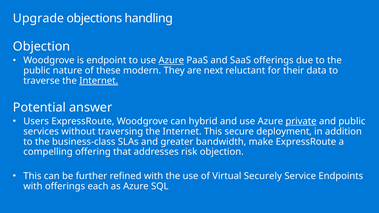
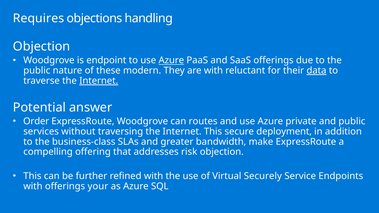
Upgrade: Upgrade -> Requires (39, 18)
are next: next -> with (213, 71)
data underline: none -> present (316, 71)
Users: Users -> Order (36, 121)
hybrid: hybrid -> routes (203, 121)
private underline: present -> none (301, 121)
each: each -> your (98, 186)
